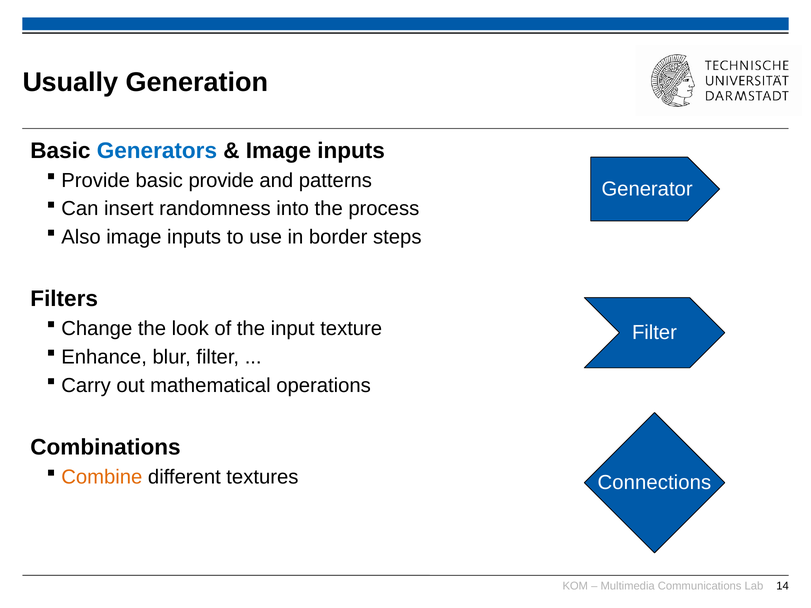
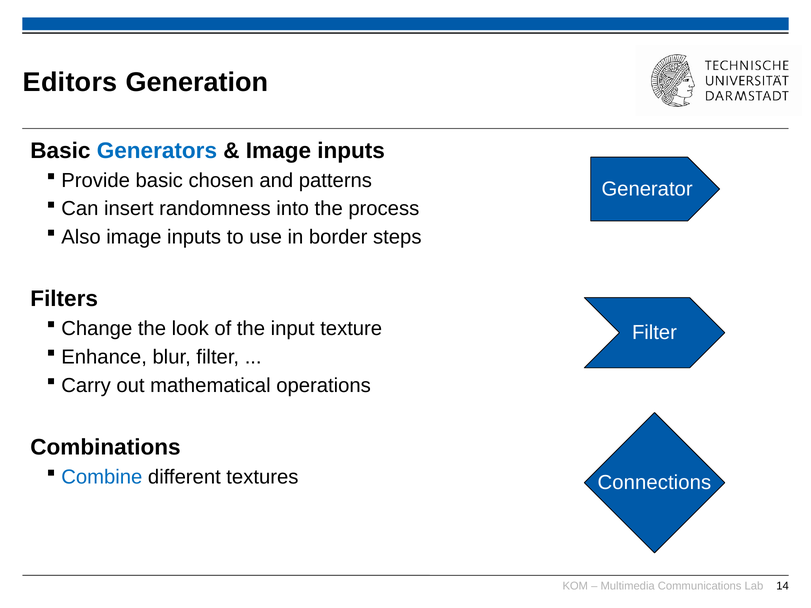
Usually: Usually -> Editors (70, 82)
basic provide: provide -> chosen (221, 180)
Combine colour: orange -> blue (102, 477)
